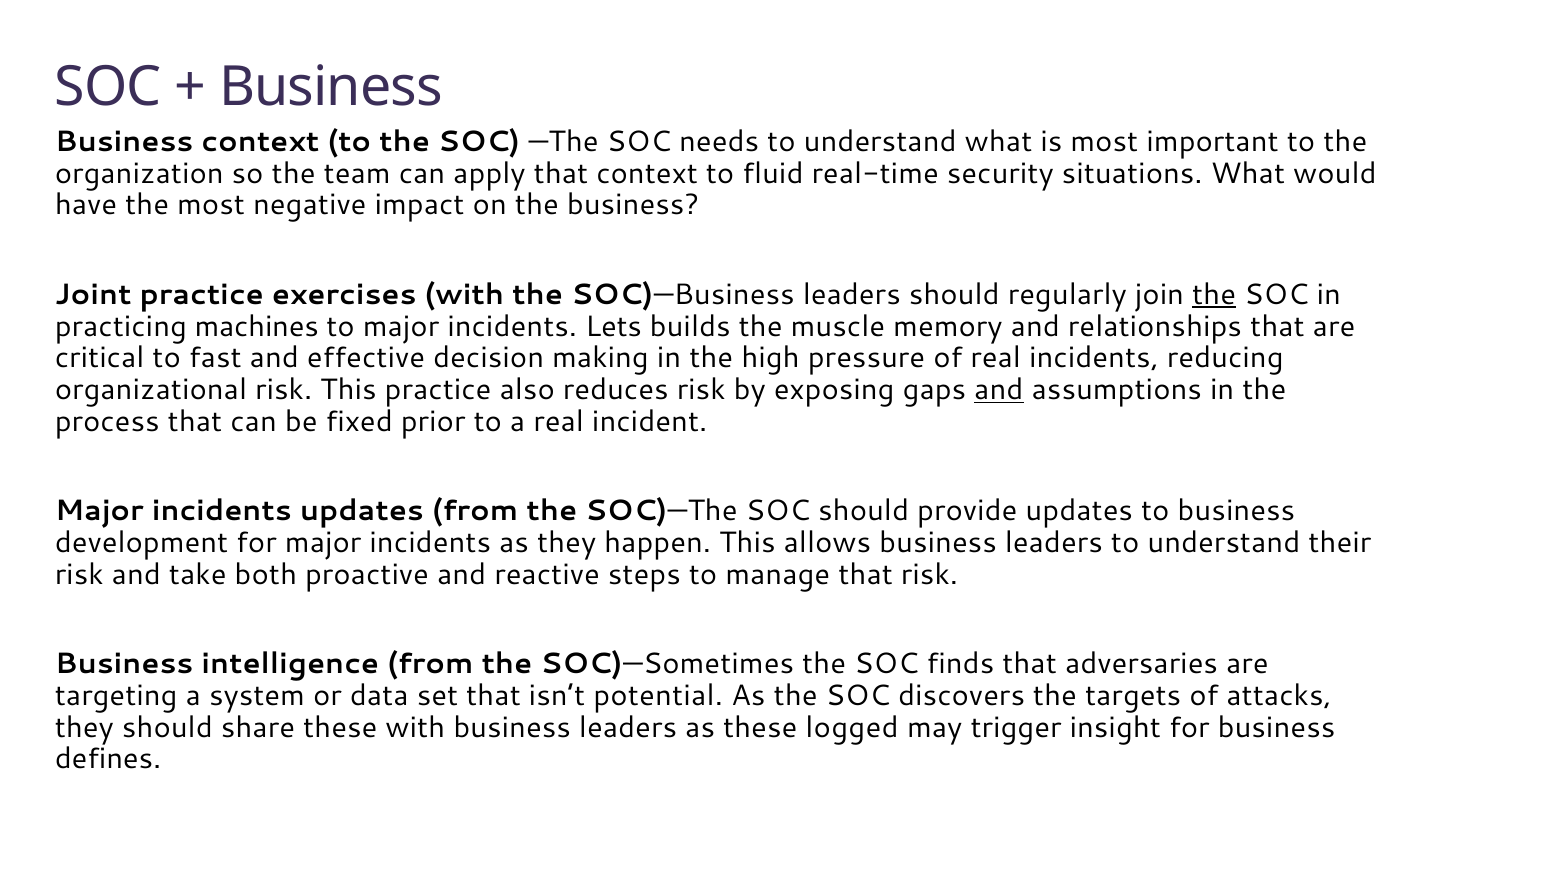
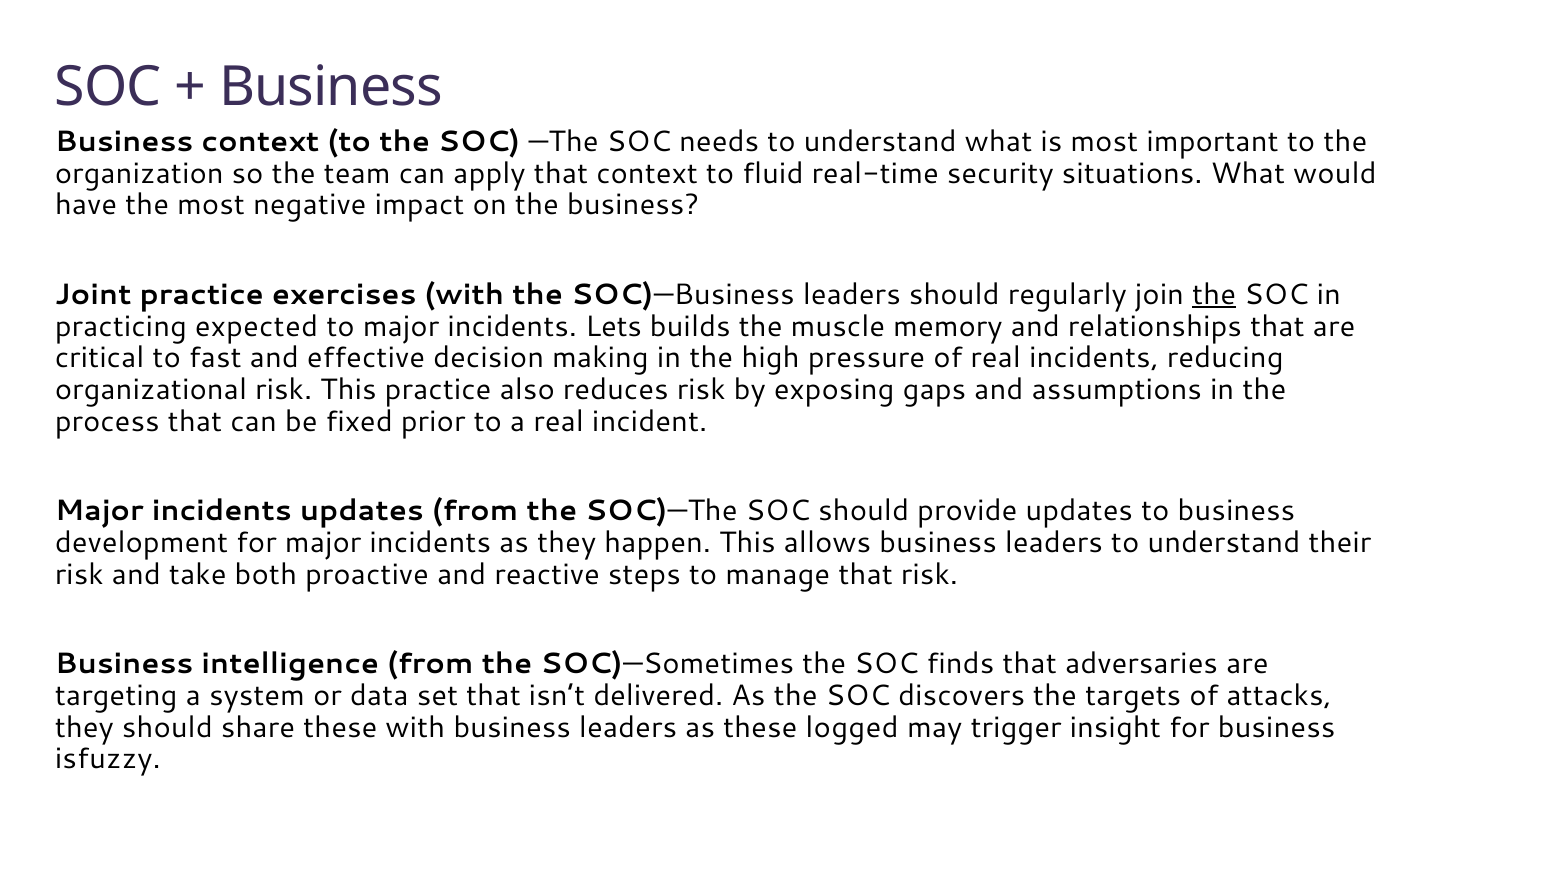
machines: machines -> expected (257, 326)
and underline: present -> none (999, 390)
potential: potential -> delivered (658, 696)
defines: defines -> isfuzzy (108, 759)
